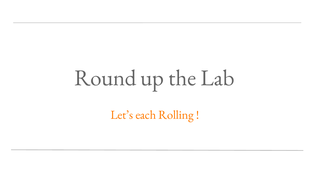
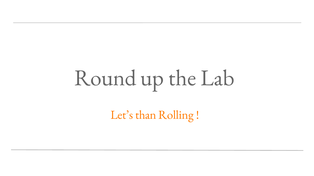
each: each -> than (146, 115)
